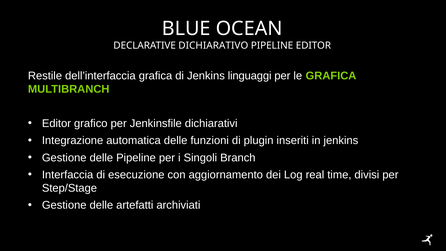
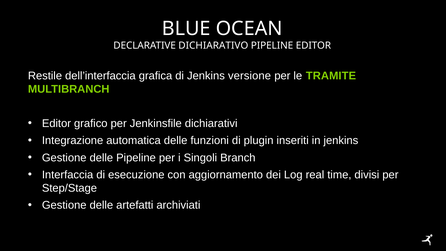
linguaggi: linguaggi -> versione (250, 76)
le GRAFICA: GRAFICA -> TRAMITE (331, 76)
